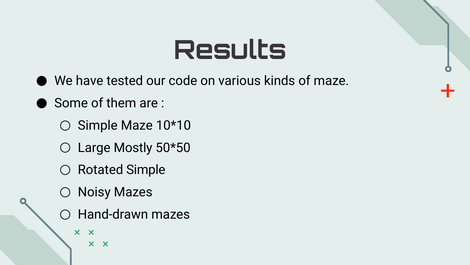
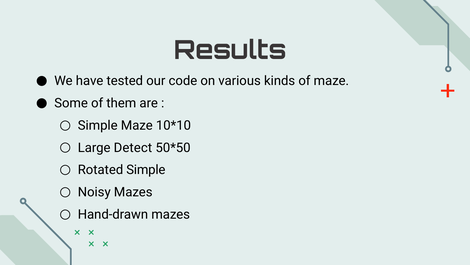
Mostly: Mostly -> Detect (133, 147)
